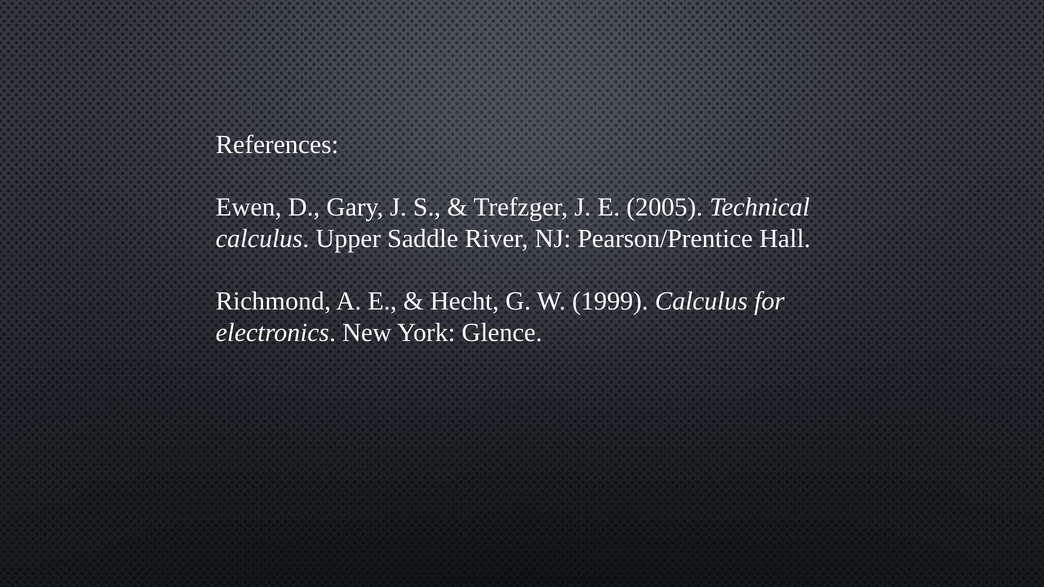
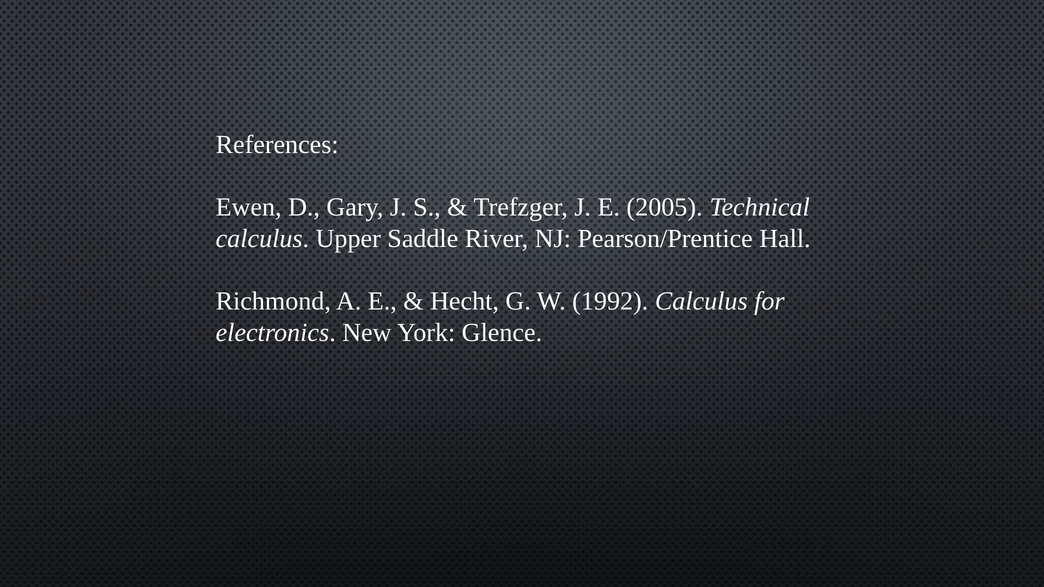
1999: 1999 -> 1992 (610, 301)
